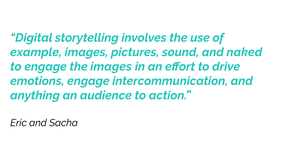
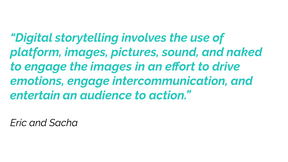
example: example -> platform (36, 52)
anything: anything -> entertain (35, 95)
